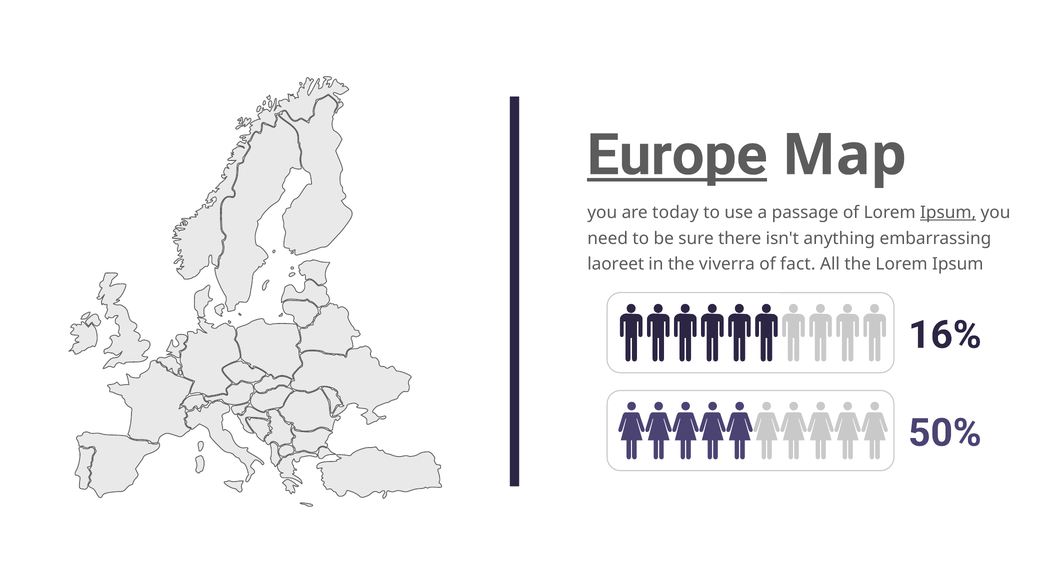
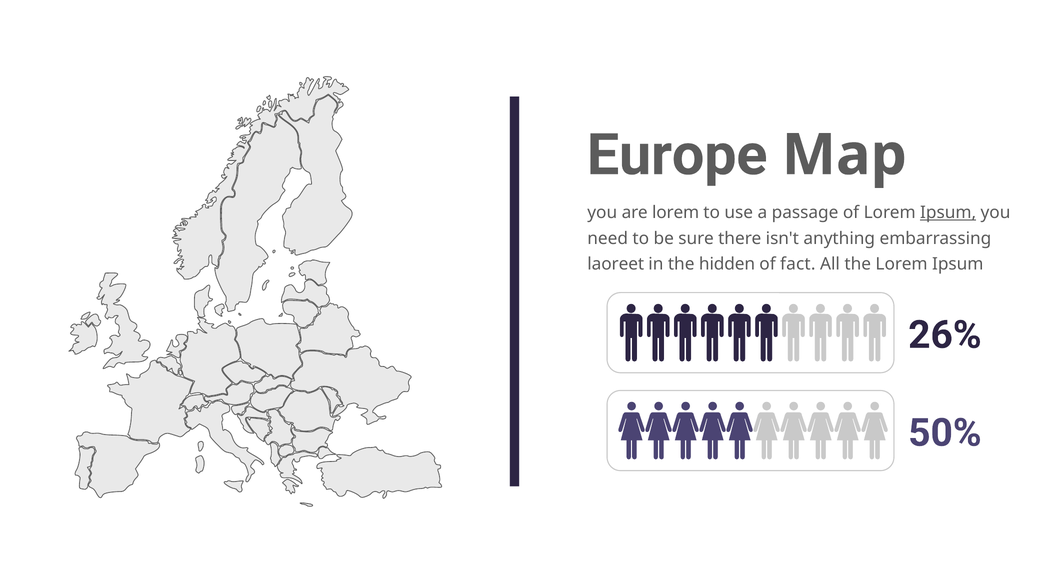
Europe underline: present -> none (677, 155)
are today: today -> lorem (676, 213)
viverra: viverra -> hidden (727, 264)
16%: 16% -> 26% (945, 335)
